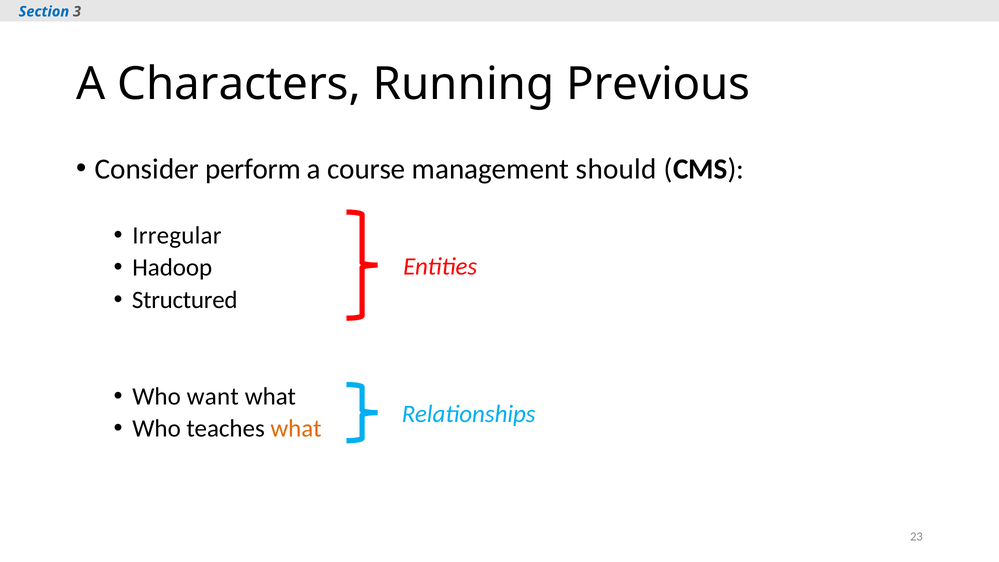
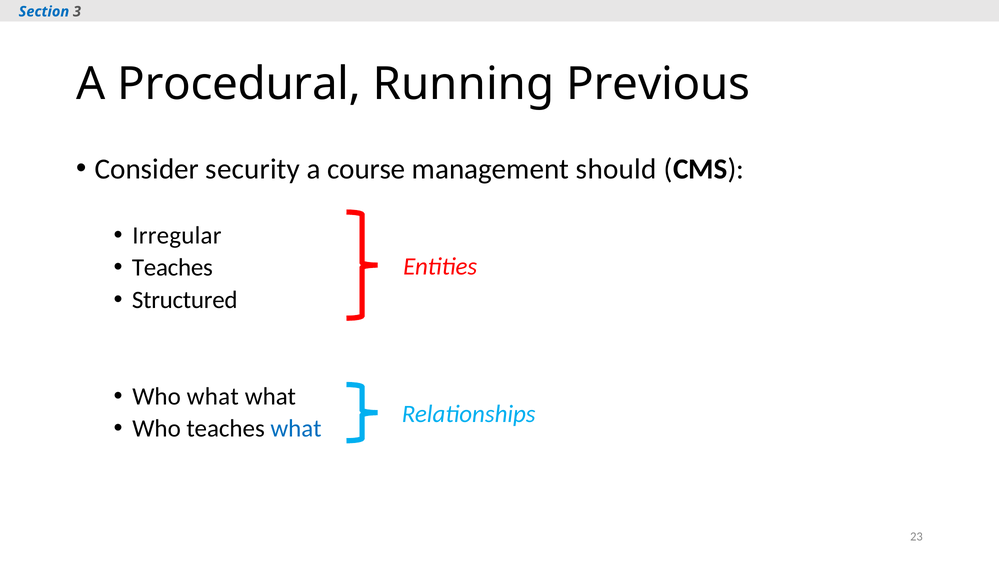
Characters: Characters -> Procedural (239, 84)
perform: perform -> security (253, 169)
Hadoop: Hadoop -> Teaches (172, 268)
Who want: want -> what (213, 396)
what colour: orange -> blue (296, 428)
